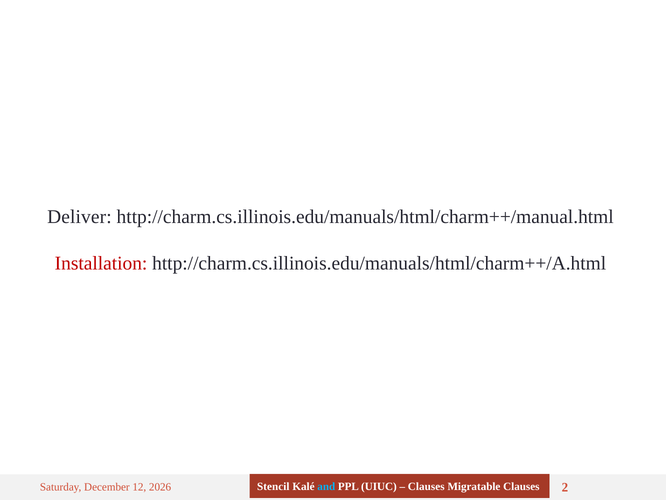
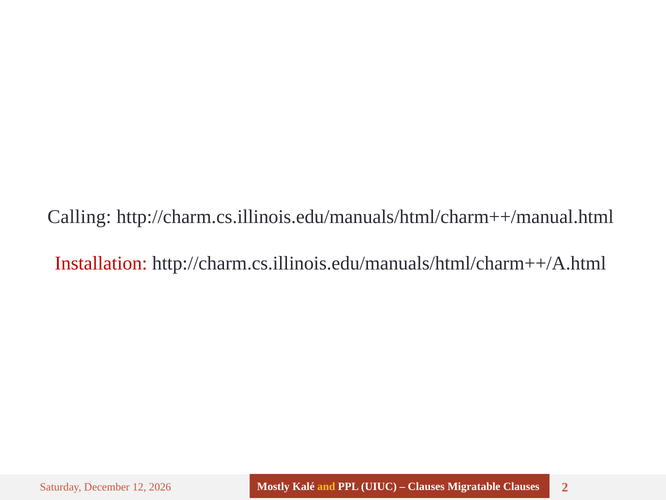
Deliver: Deliver -> Calling (79, 217)
Stencil: Stencil -> Mostly (273, 486)
and colour: light blue -> yellow (326, 486)
